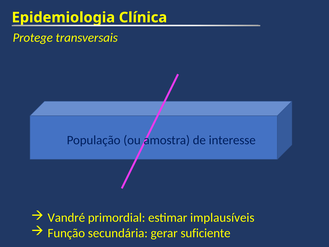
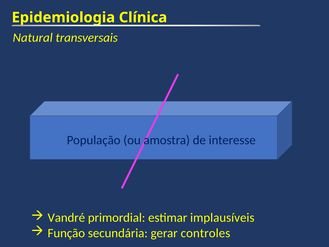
Protege: Protege -> Natural (33, 38)
suficiente: suficiente -> controles (205, 233)
